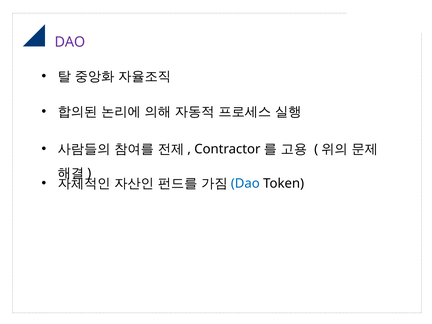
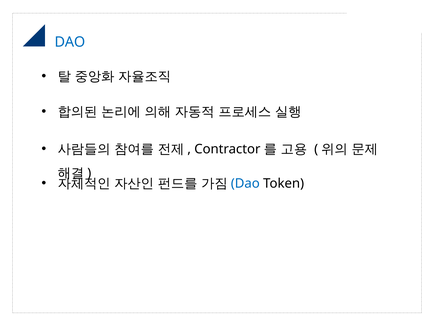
DAO colour: purple -> blue (70, 42)
